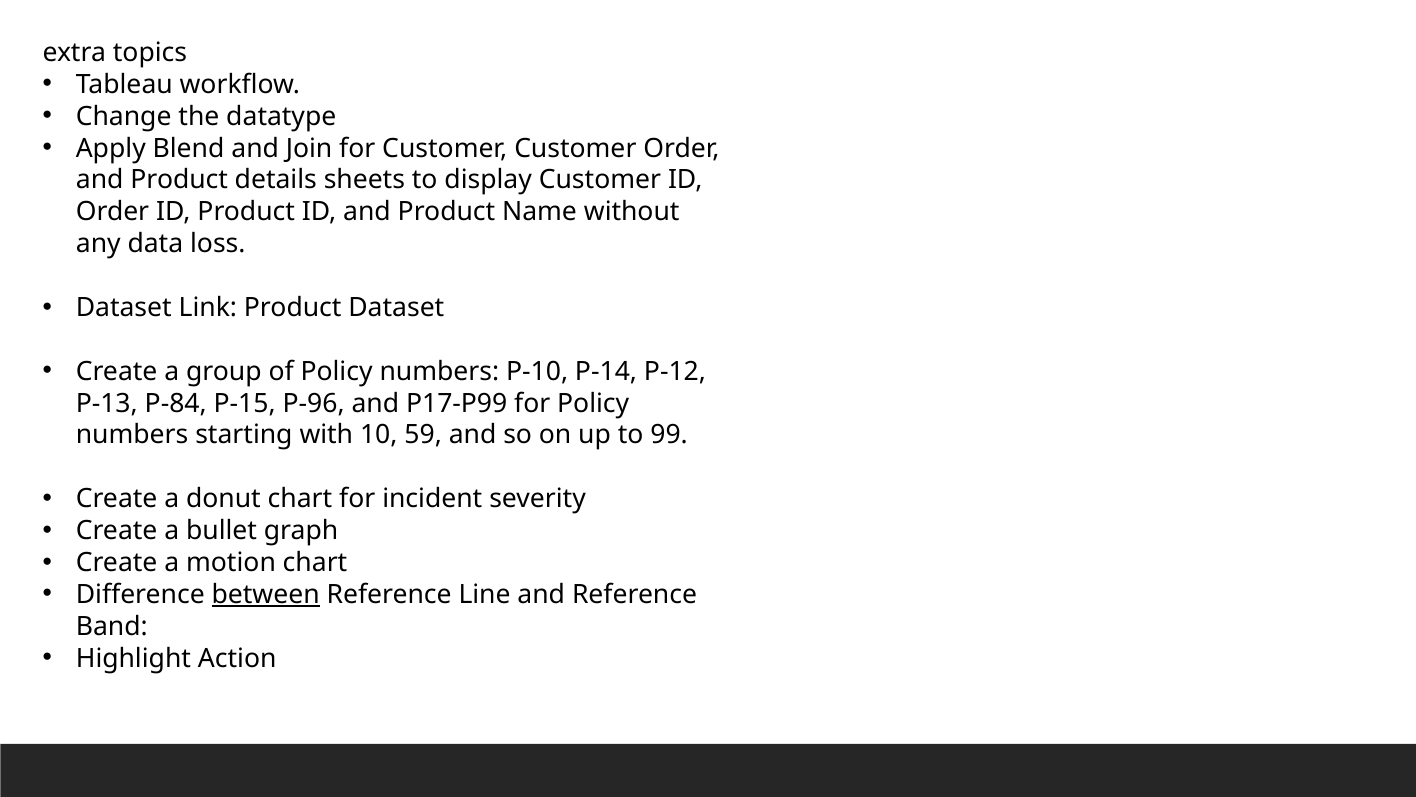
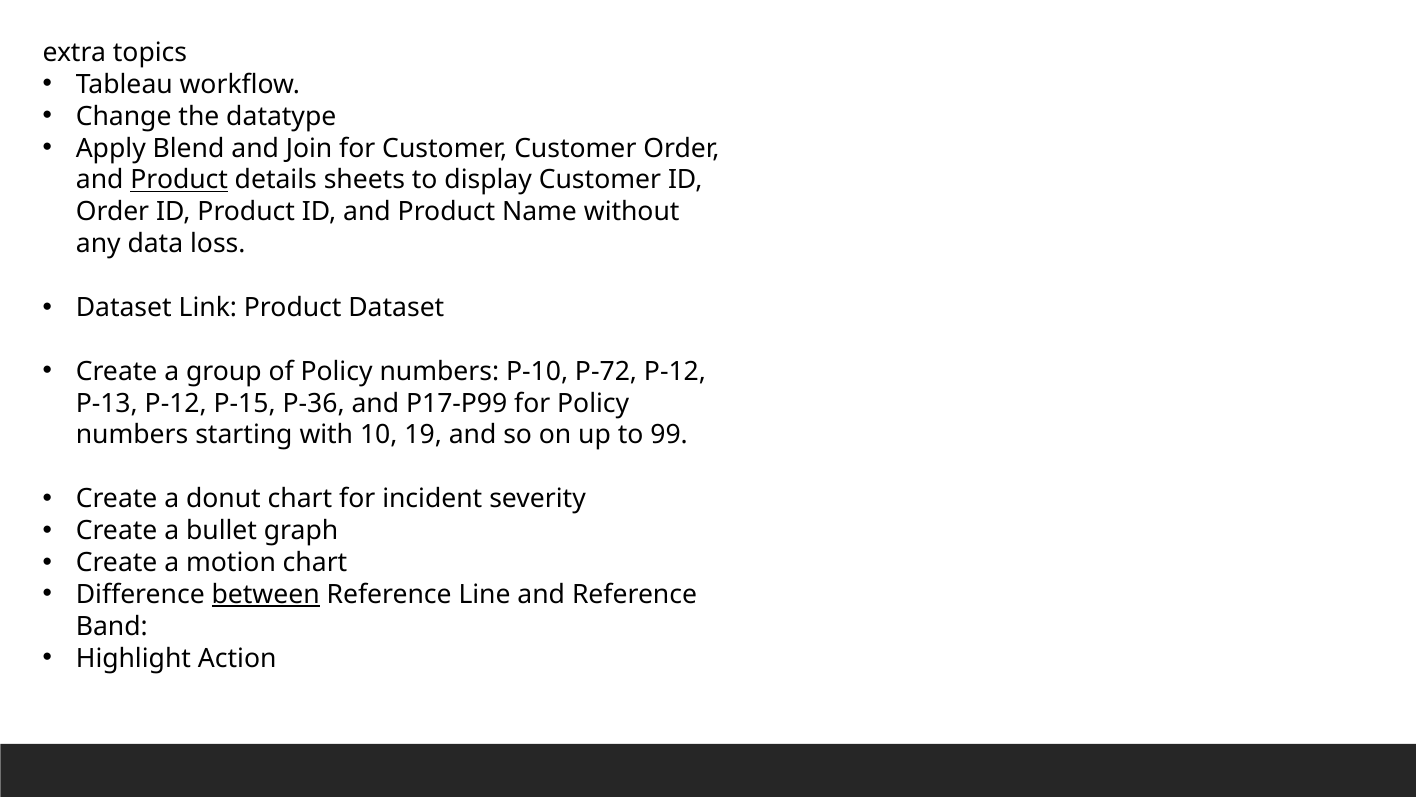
Product underline: none -> present (179, 180)
P-14: P-14 -> P-72 (606, 371)
P-13 P-84: P-84 -> P-12 (176, 403)
P-96: P-96 -> P-36 (314, 403)
59: 59 -> 19 (423, 435)
